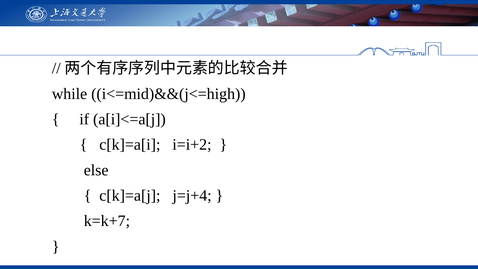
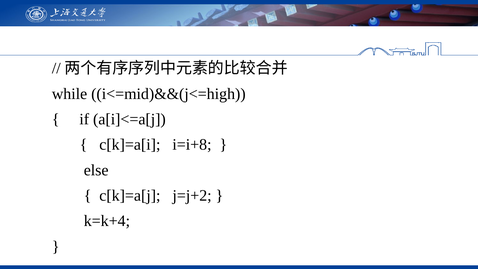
i=i+2: i=i+2 -> i=i+8 (192, 145)
j=j+4: j=j+4 -> j=j+2 (192, 195)
k=k+7: k=k+7 -> k=k+4 (107, 221)
